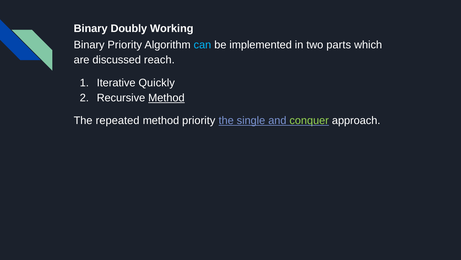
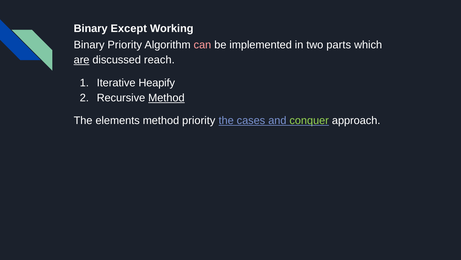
Doubly: Doubly -> Except (129, 29)
can colour: light blue -> pink (202, 45)
are underline: none -> present (82, 60)
Quickly: Quickly -> Heapify (157, 83)
repeated: repeated -> elements (118, 120)
single: single -> cases (251, 120)
